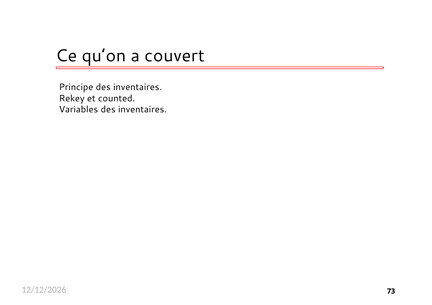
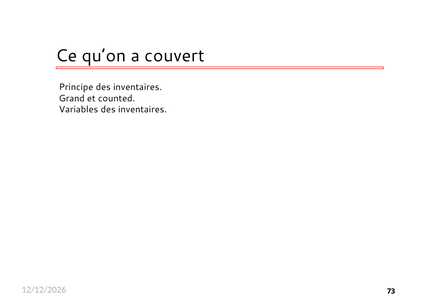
Rekey: Rekey -> Grand (72, 98)
